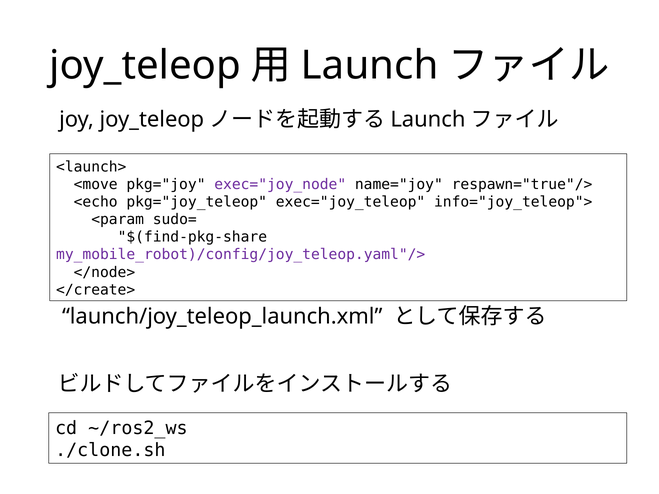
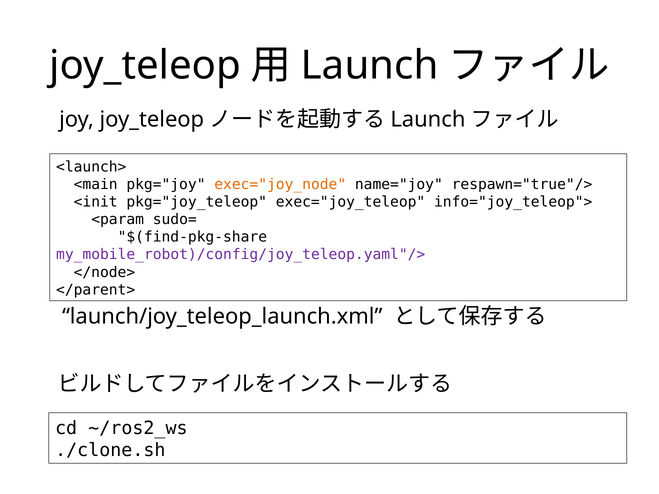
<move: <move -> <main (96, 185)
exec="joy_node colour: purple -> orange (280, 185)
<echo: <echo -> <init (96, 202)
</create>: </create> -> </parent> (96, 290)
